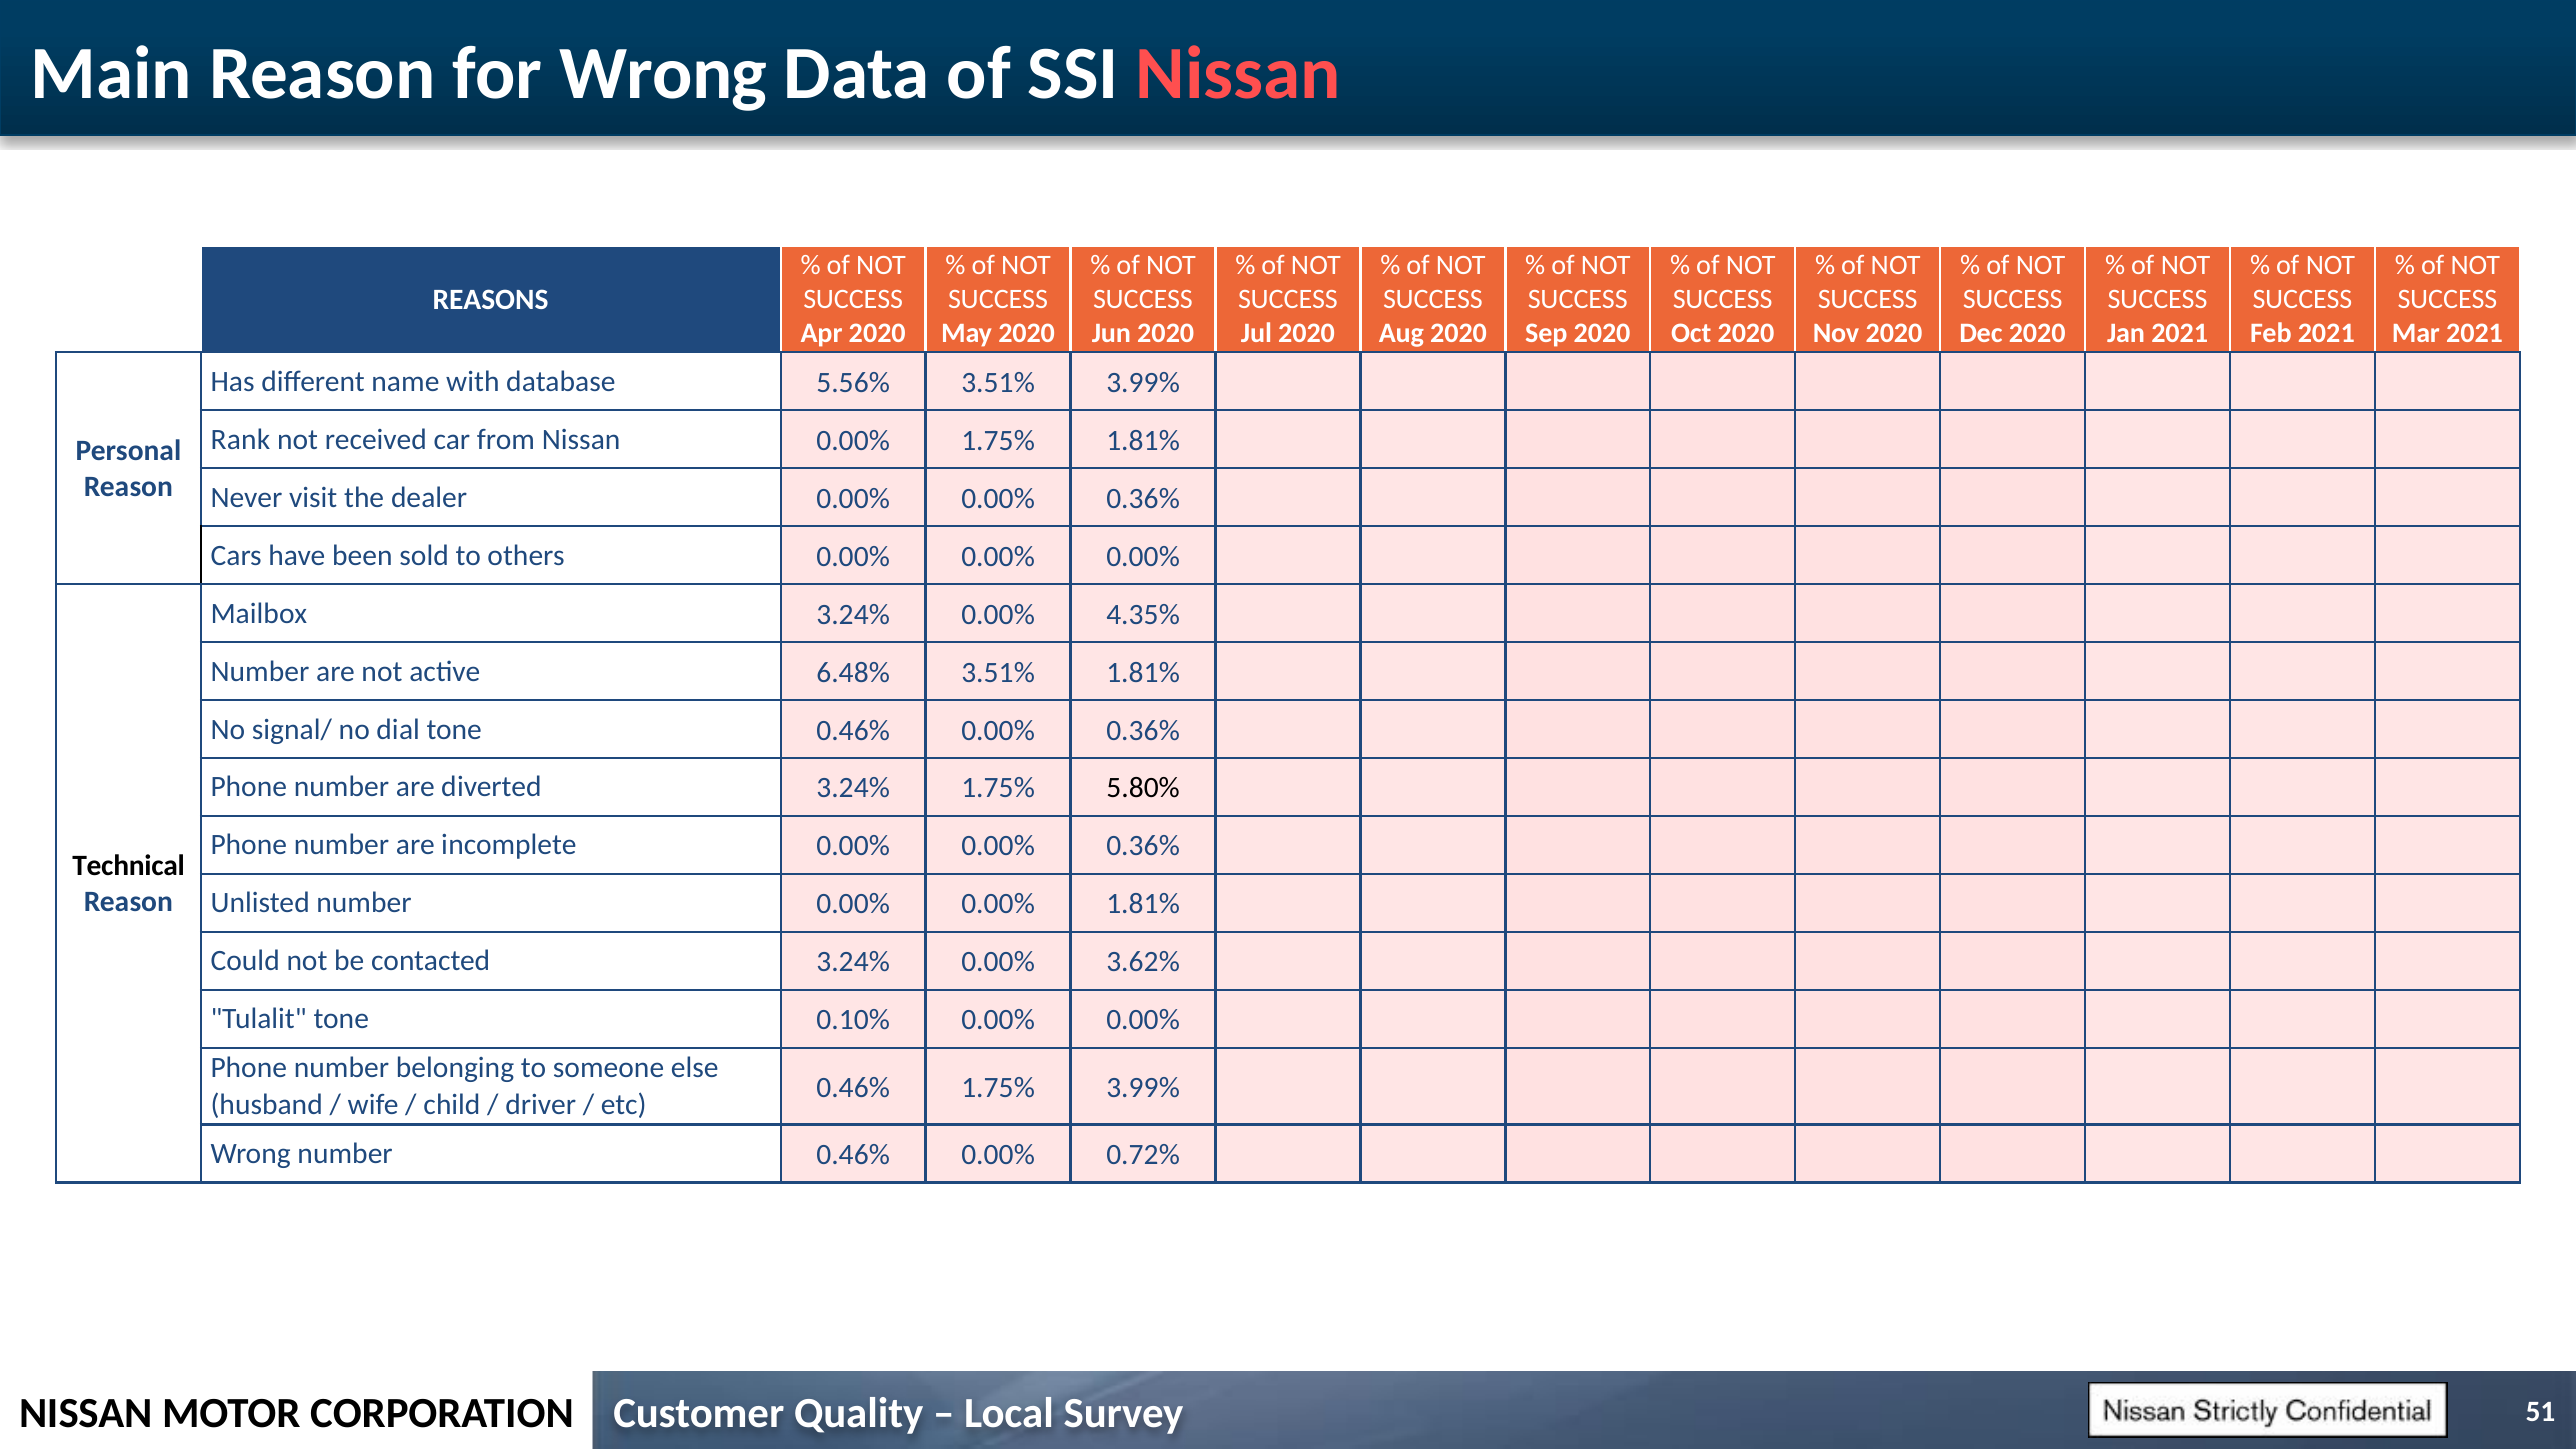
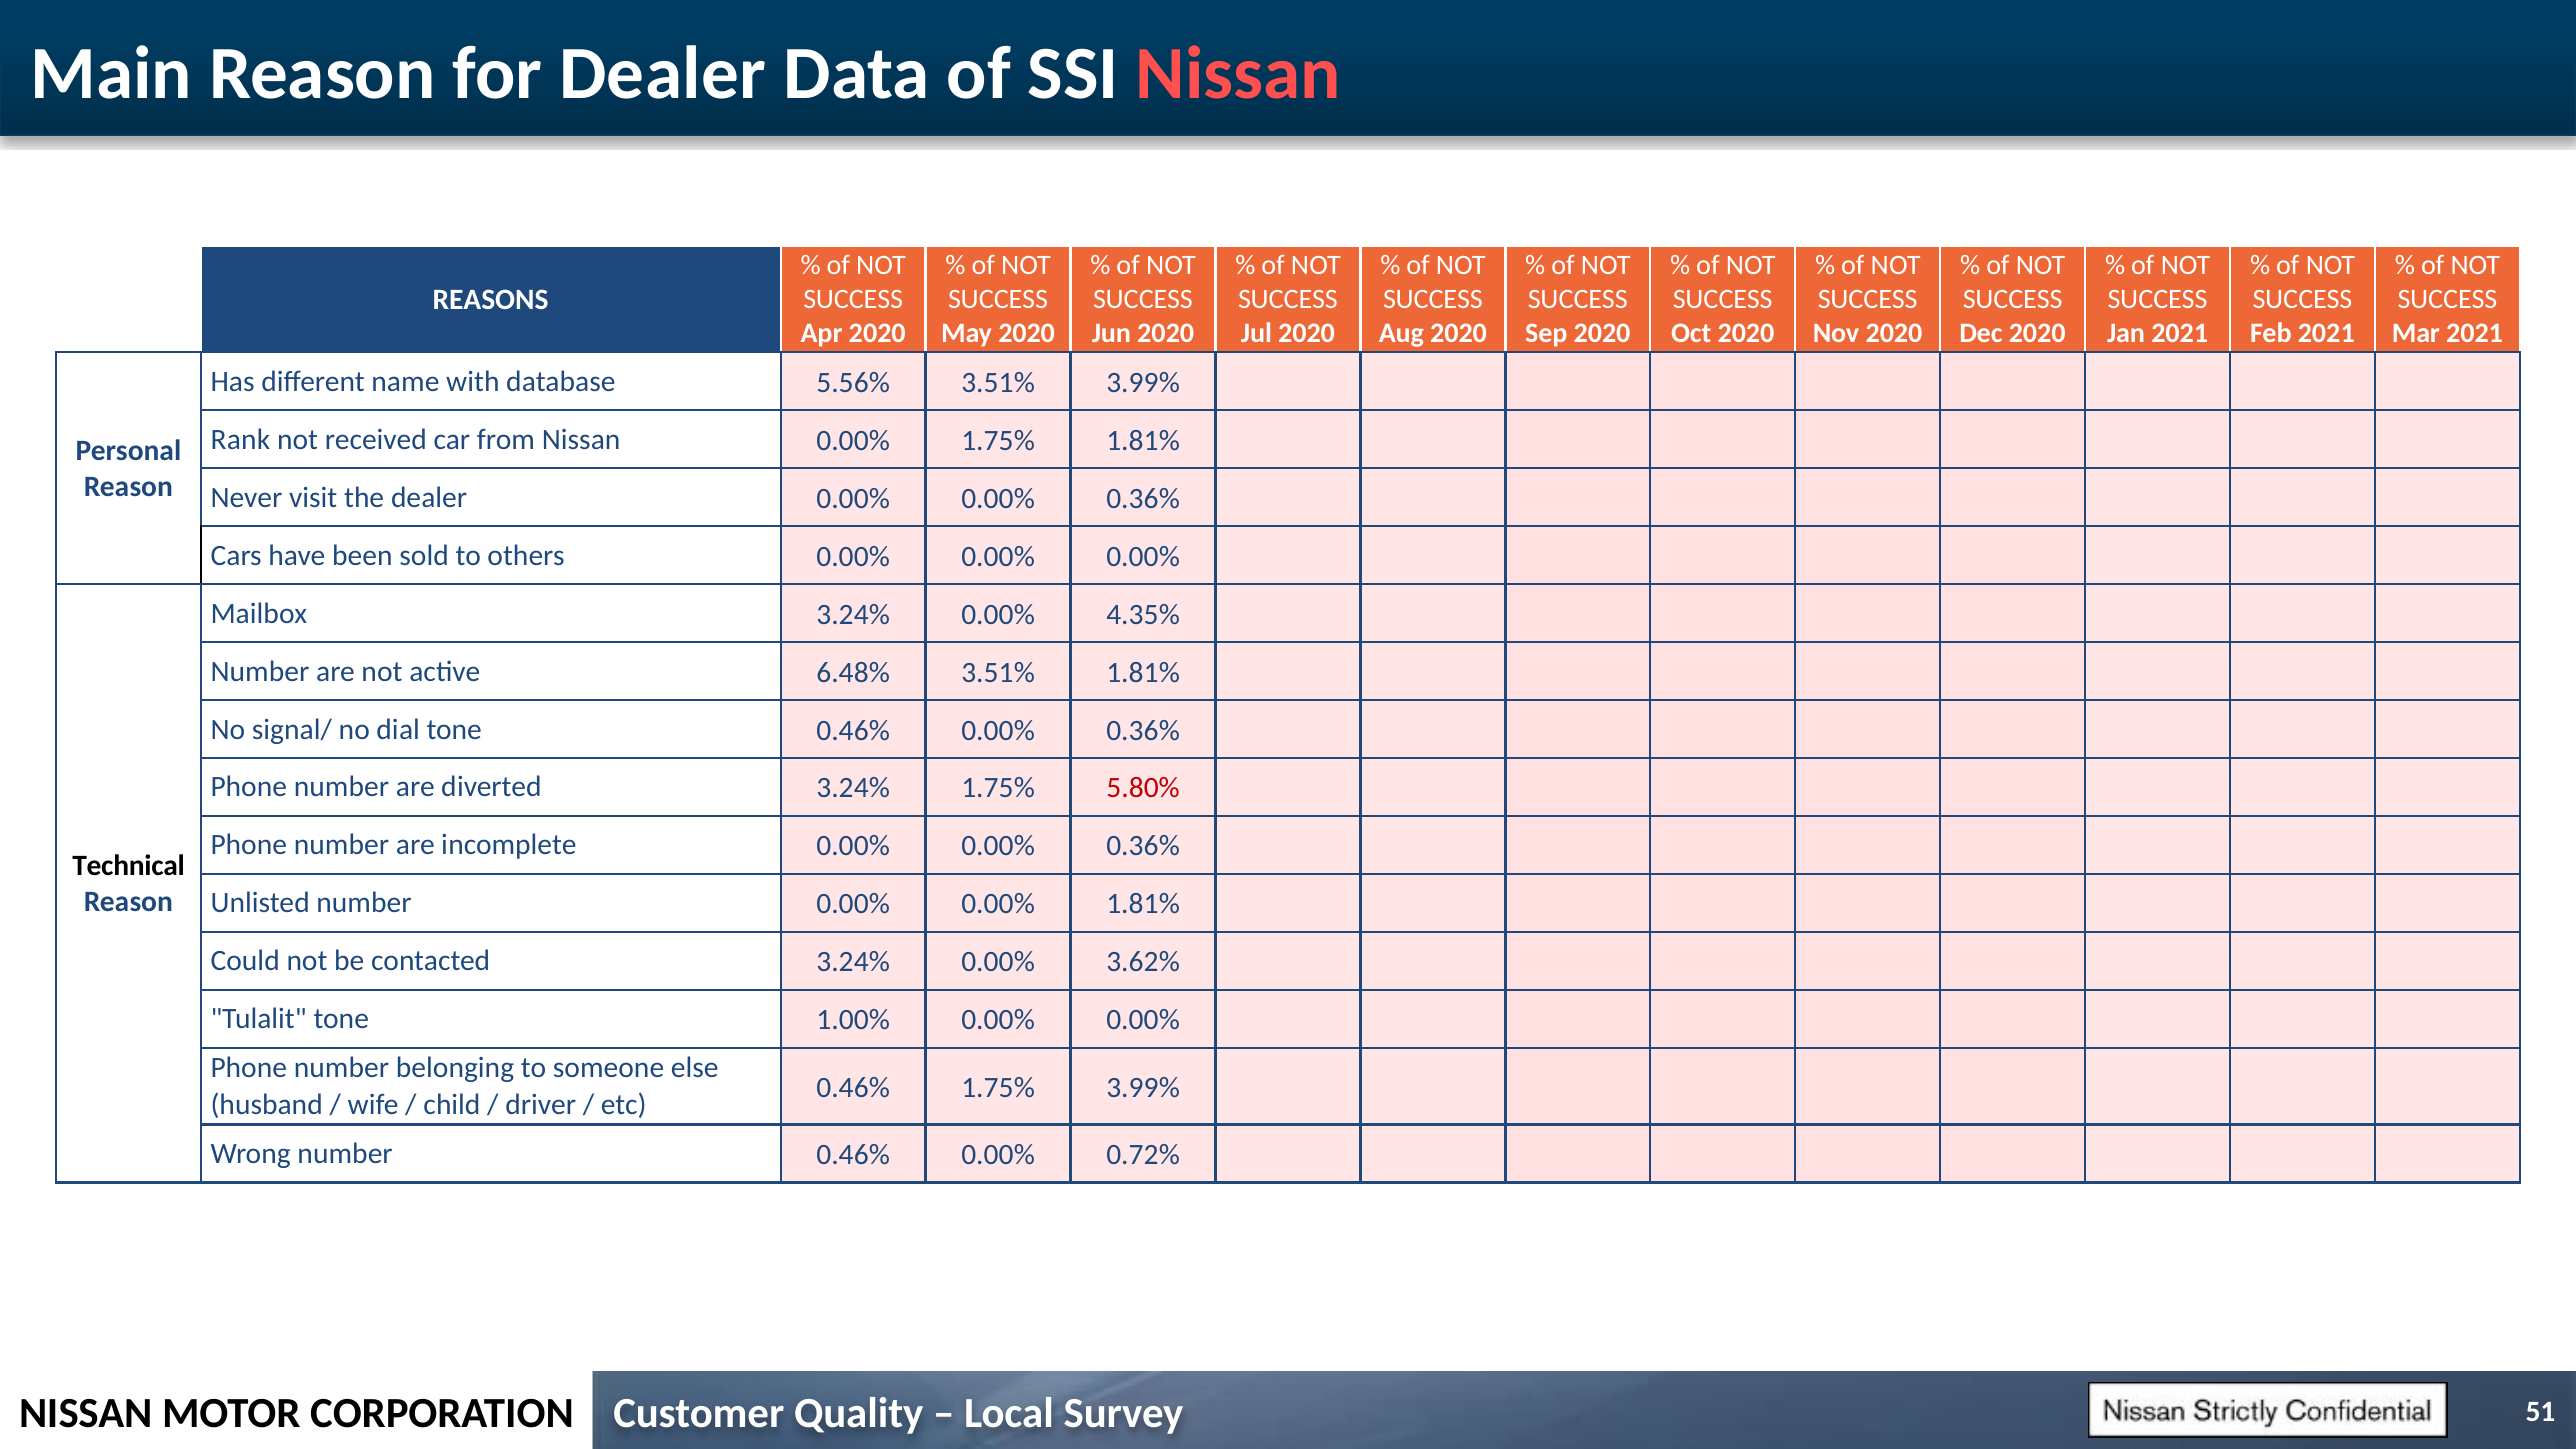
for Wrong: Wrong -> Dealer (663, 73)
5.80% colour: black -> red (1143, 788)
0.10%: 0.10% -> 1.00% (853, 1020)
